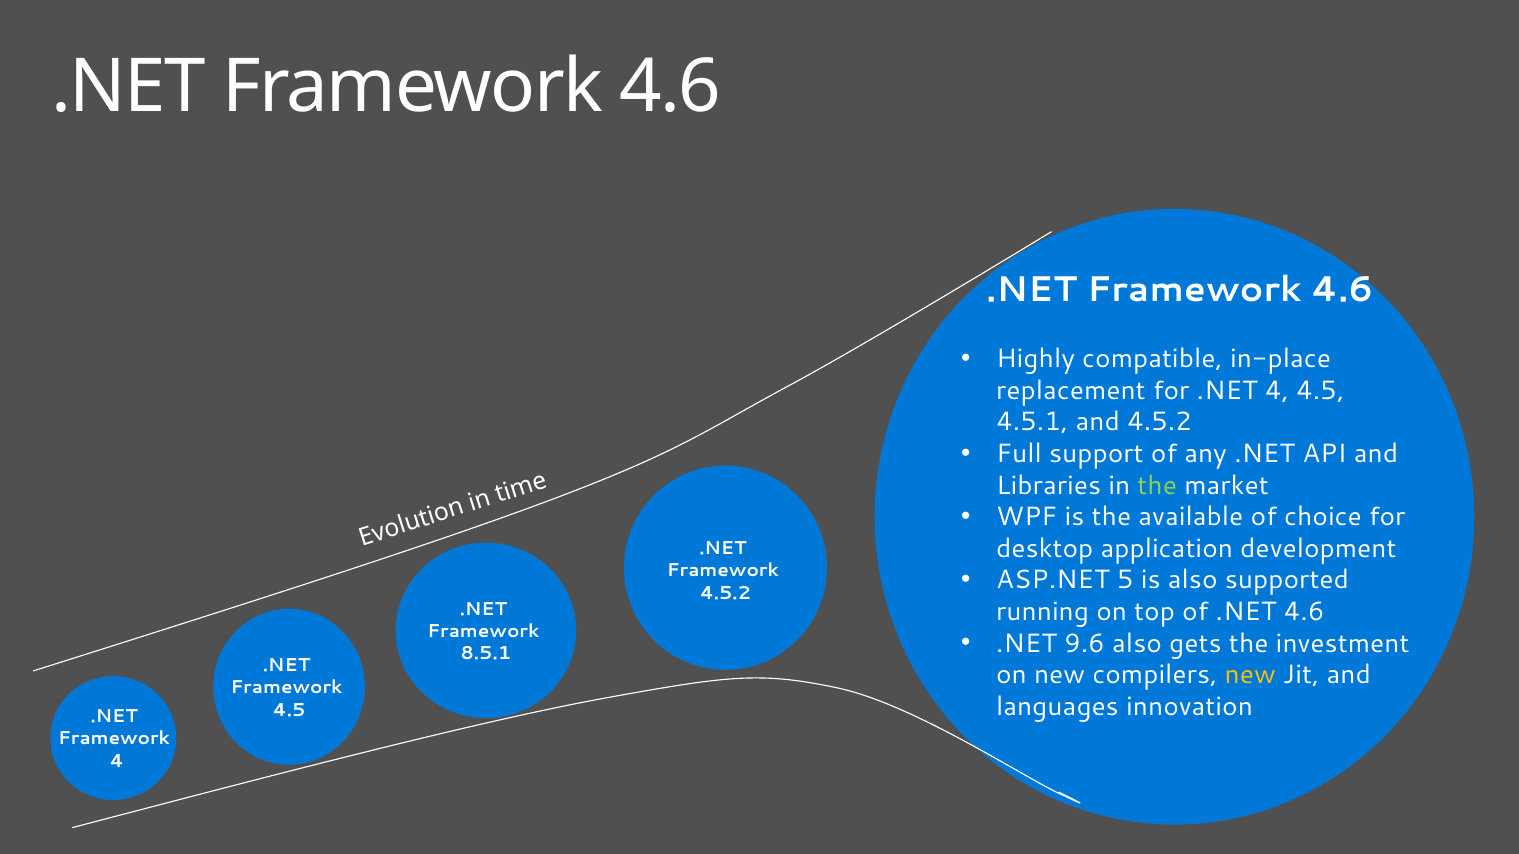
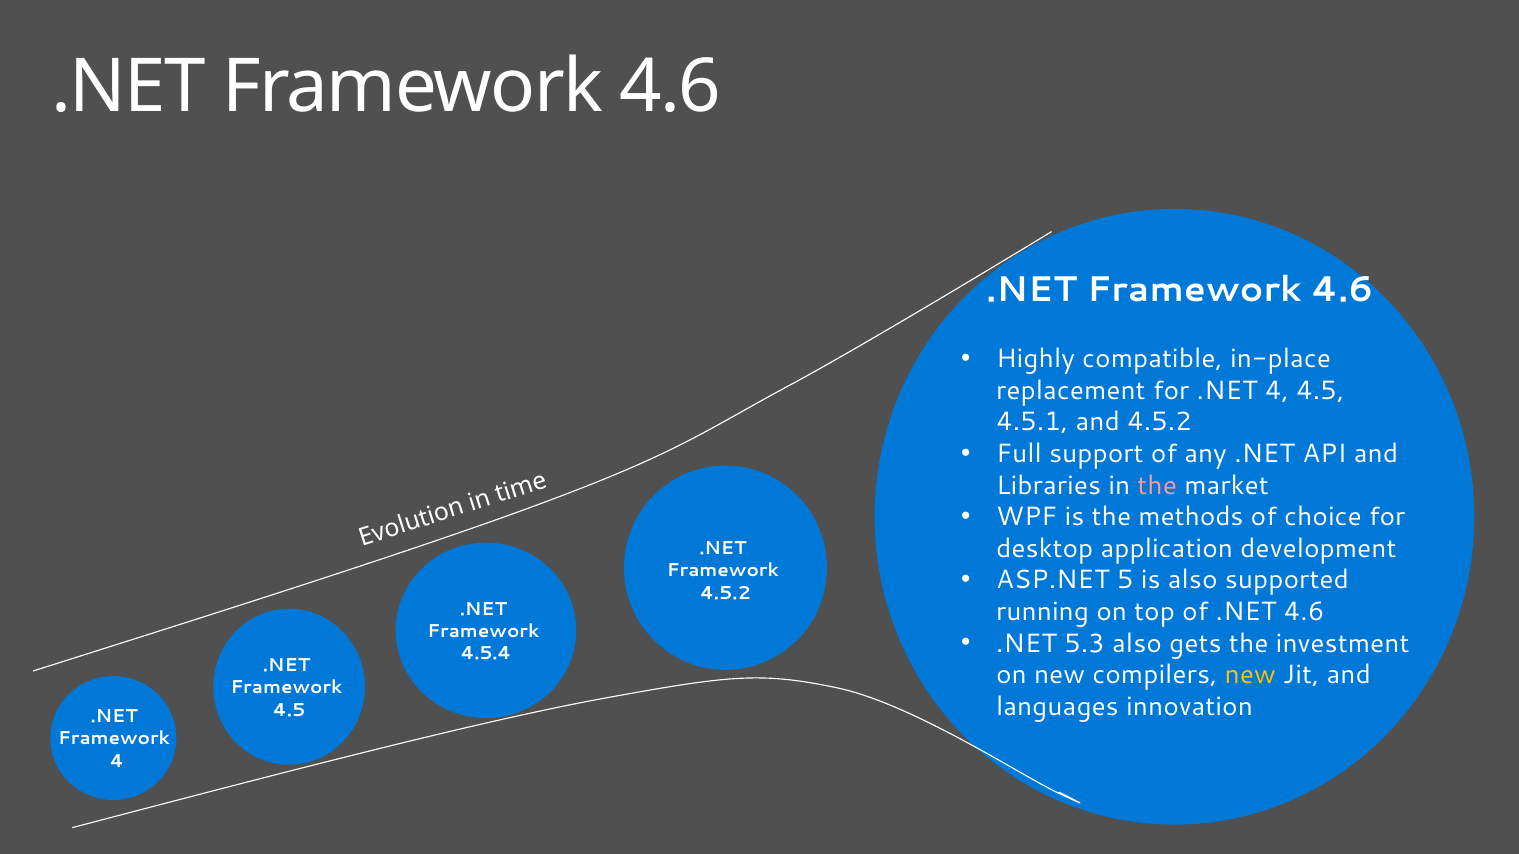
the colour: light green -> pink (1157, 485)
available: available -> methods (1191, 517)
9.6: 9.6 -> 5.3 (1085, 644)
8.5.1: 8.5.1 -> 4.5.4 (486, 654)
